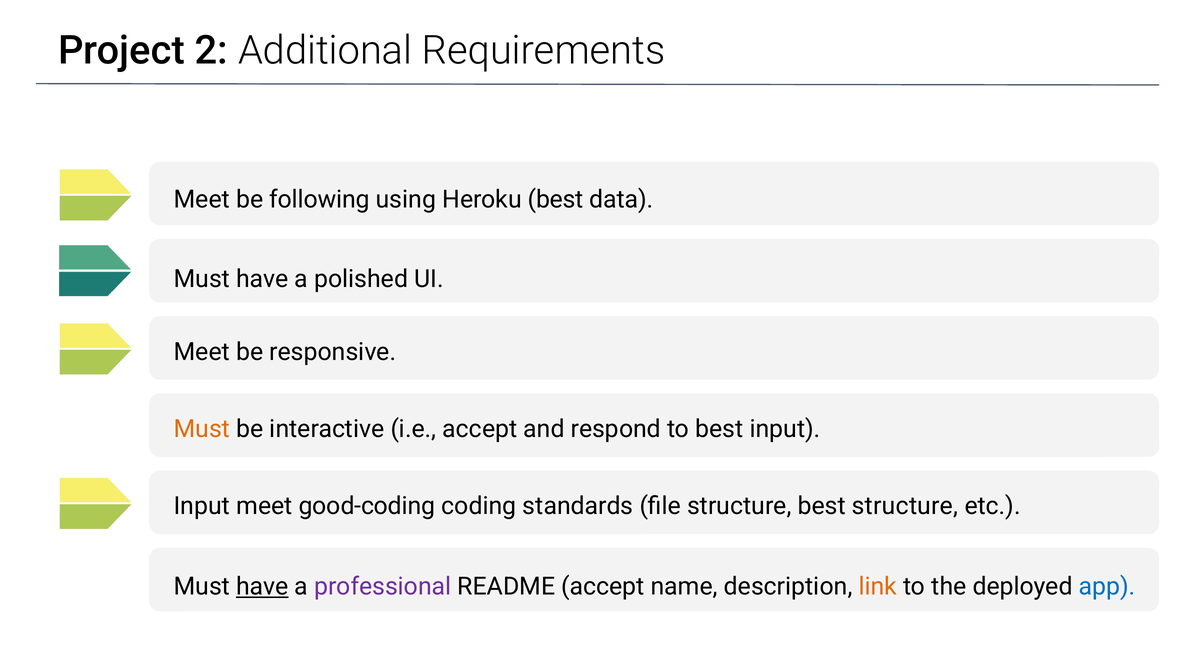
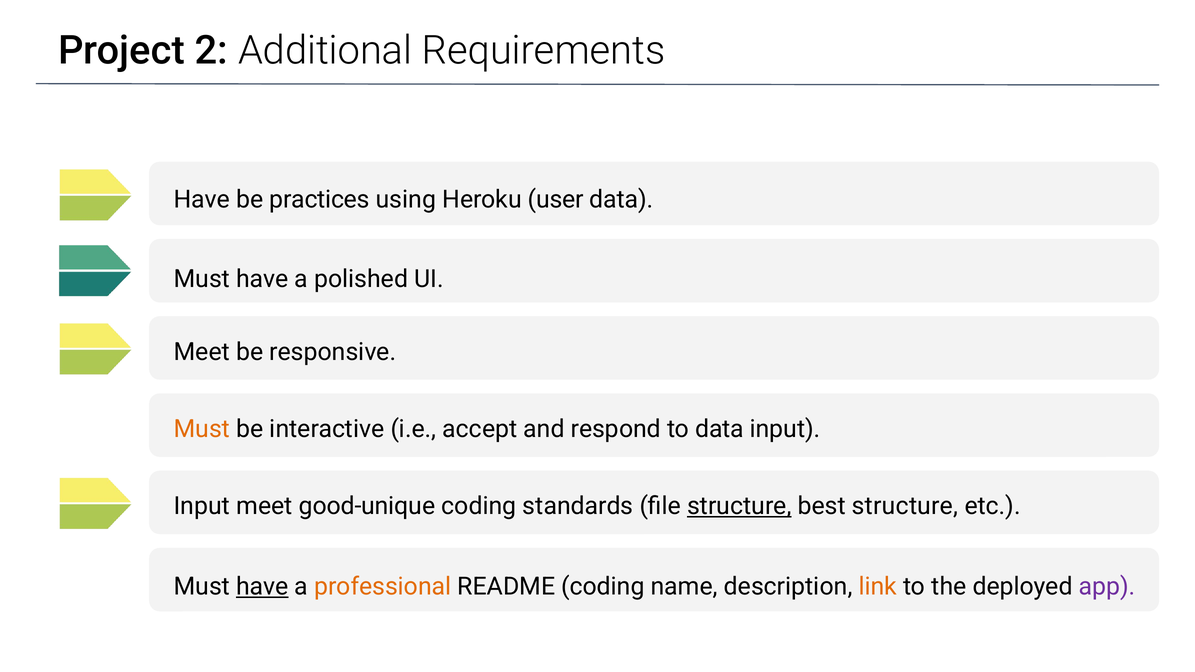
Meet: Meet -> Have (202, 200)
following: following -> practices (320, 200)
Heroku best: best -> user (556, 200)
to best: best -> data (720, 429)
good-coding: good-coding -> good-unique (367, 506)
structure underline: none -> present (739, 506)
professional colour: purple -> orange (383, 587)
README accept: accept -> coding (603, 587)
app colour: blue -> purple (1107, 587)
